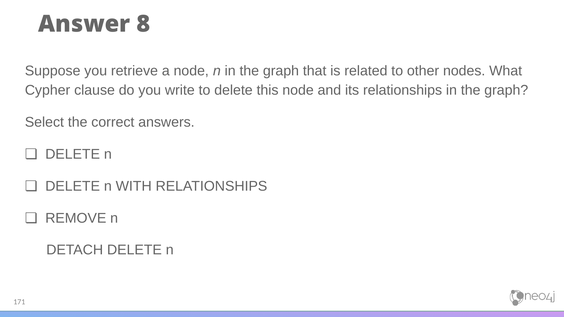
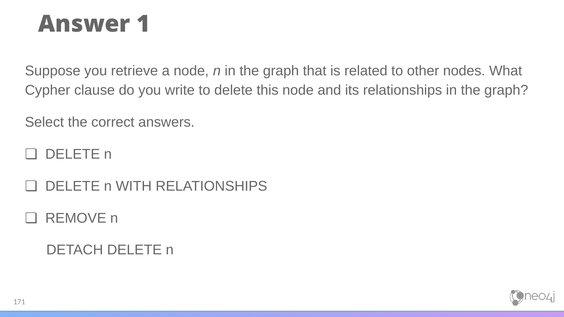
8: 8 -> 1 (143, 24)
